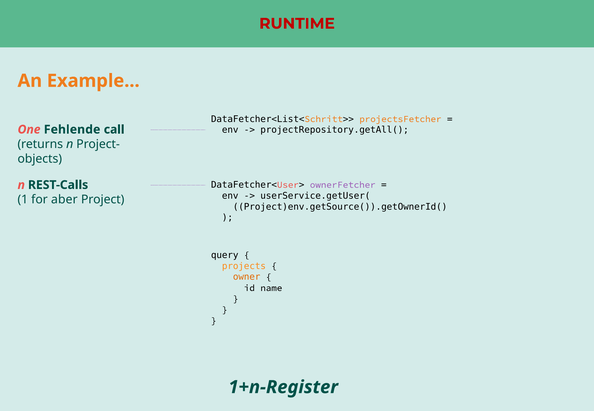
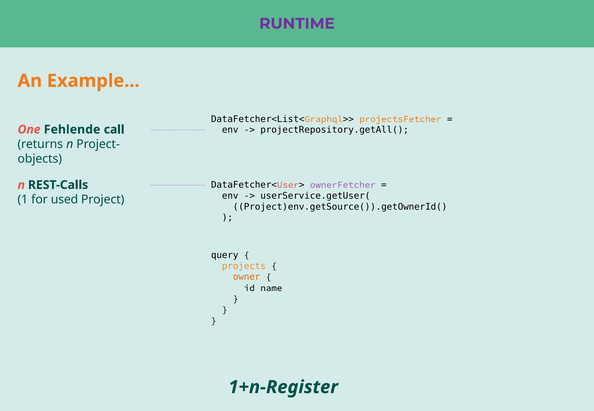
RUNTIME colour: red -> purple (297, 24)
Schritt: Schritt -> Graphql (324, 119)
aber: aber -> used (64, 200)
